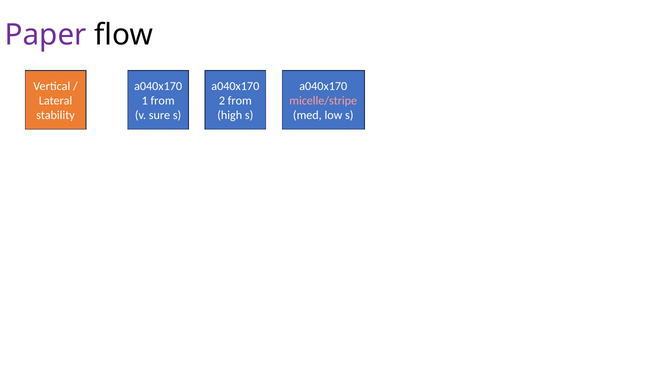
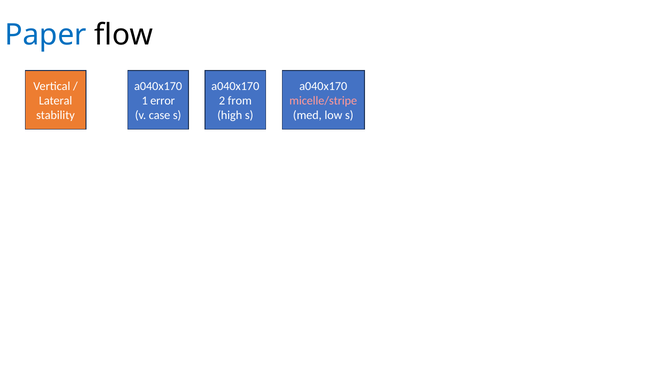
Paper colour: purple -> blue (46, 35)
1 from: from -> error (163, 101)
sure: sure -> case (160, 115)
